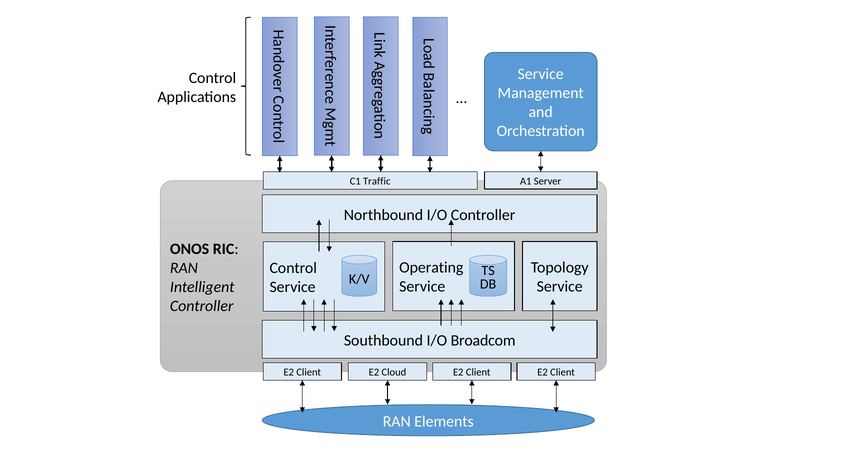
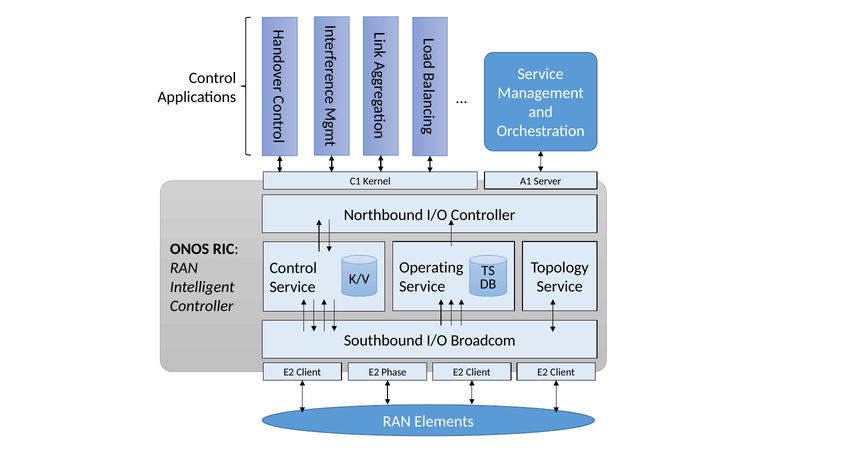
Traffic: Traffic -> Kernel (377, 181)
Cloud: Cloud -> Phase (394, 373)
